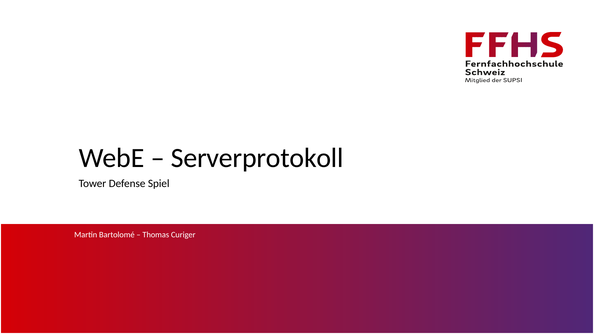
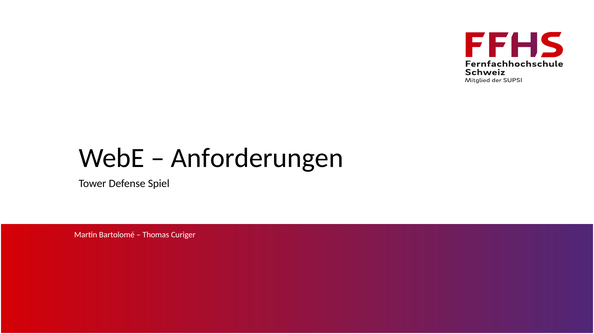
Serverprotokoll: Serverprotokoll -> Anforderungen (257, 158)
